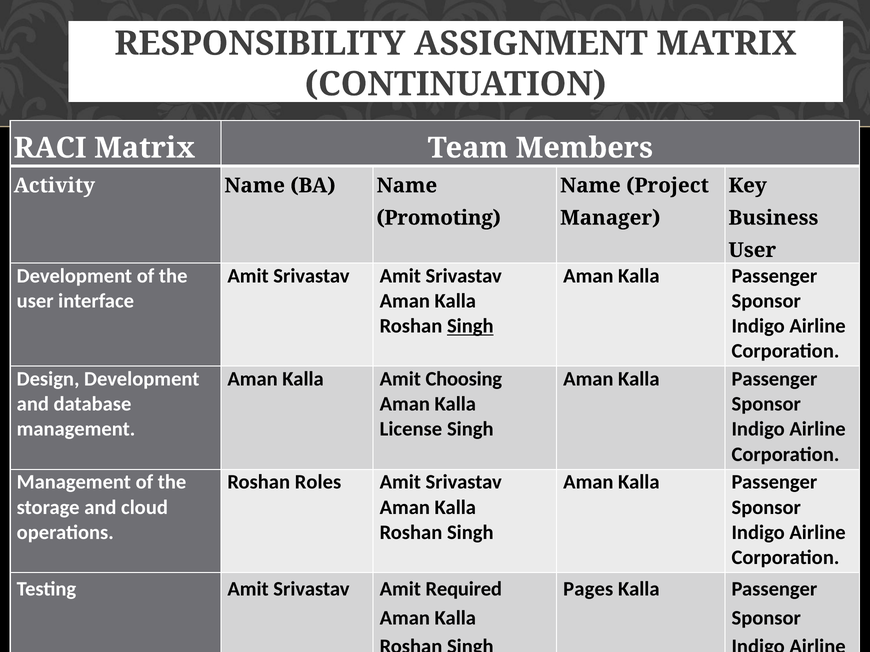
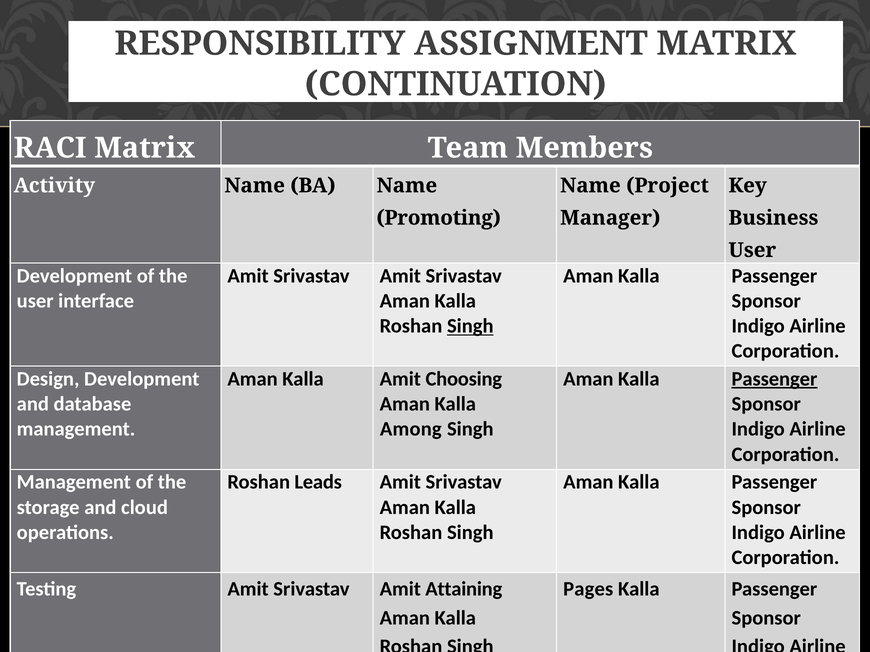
Passenger underline: none -> present (774, 379)
License: License -> Among (411, 430)
Roles: Roles -> Leads (318, 483)
Required: Required -> Attaining (464, 589)
